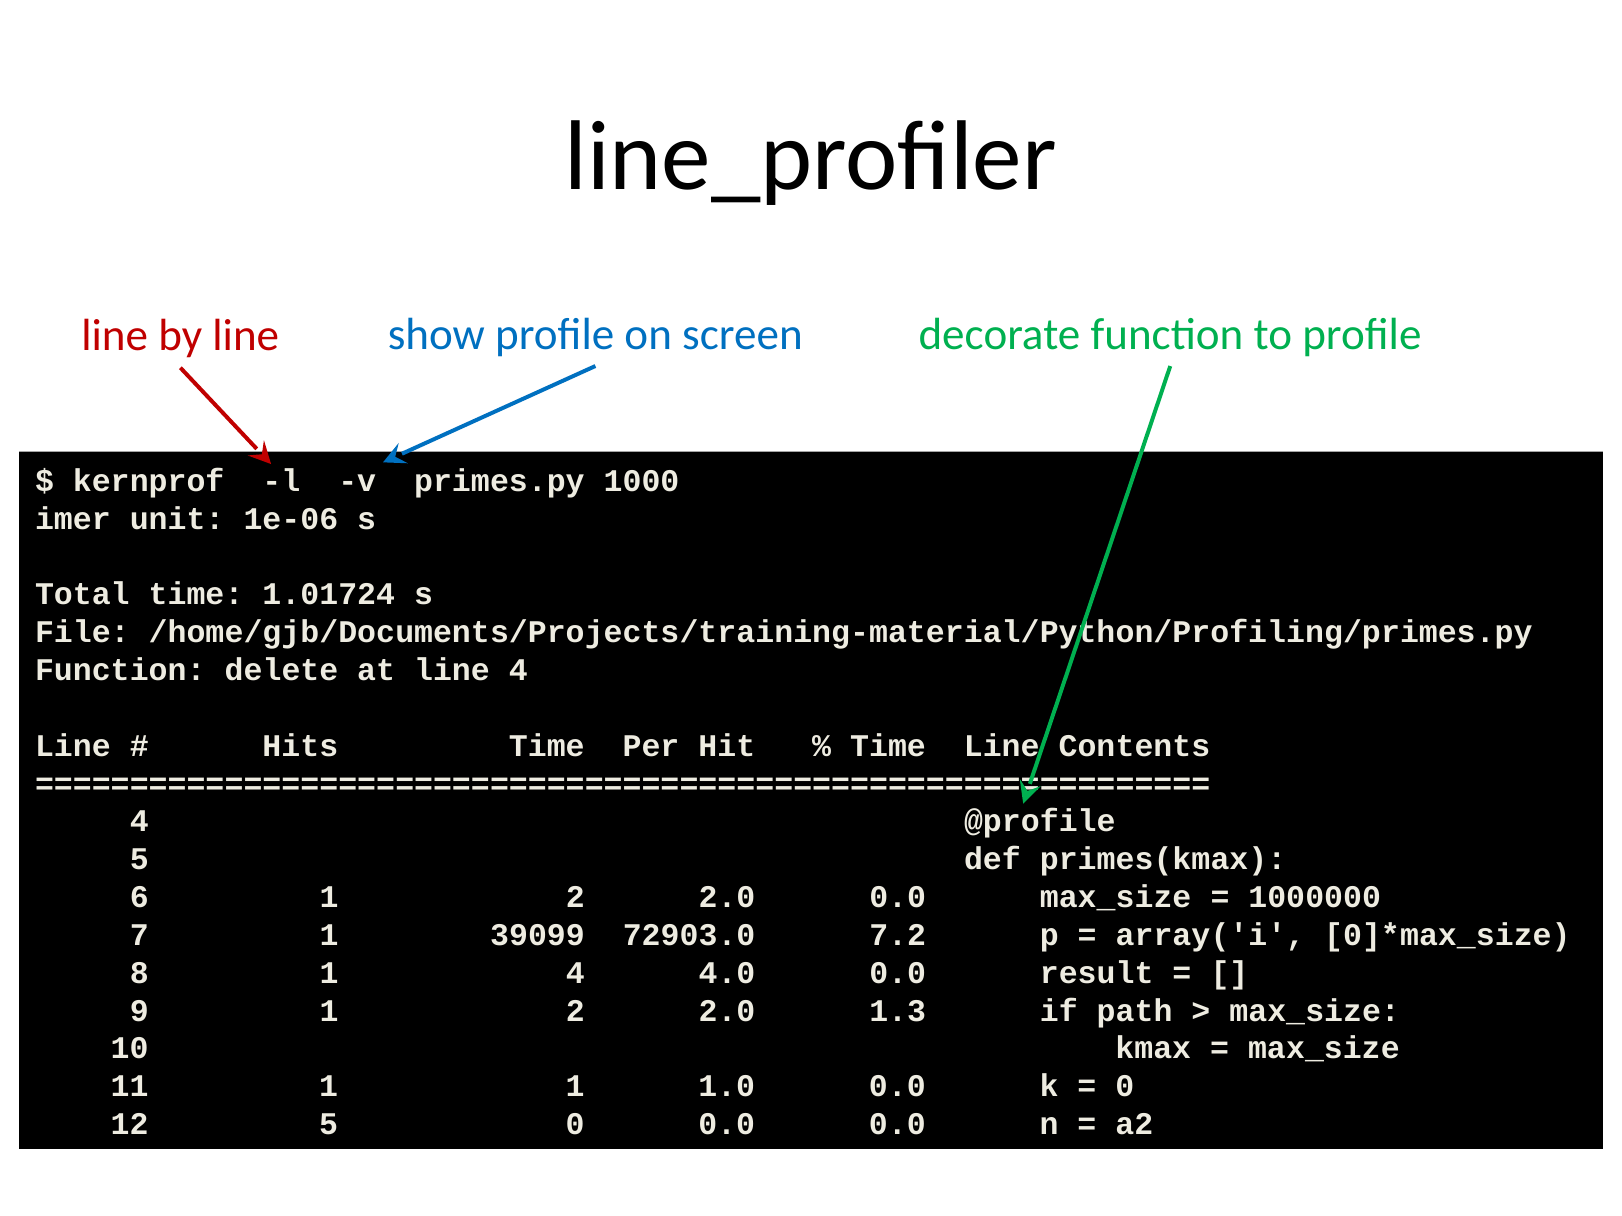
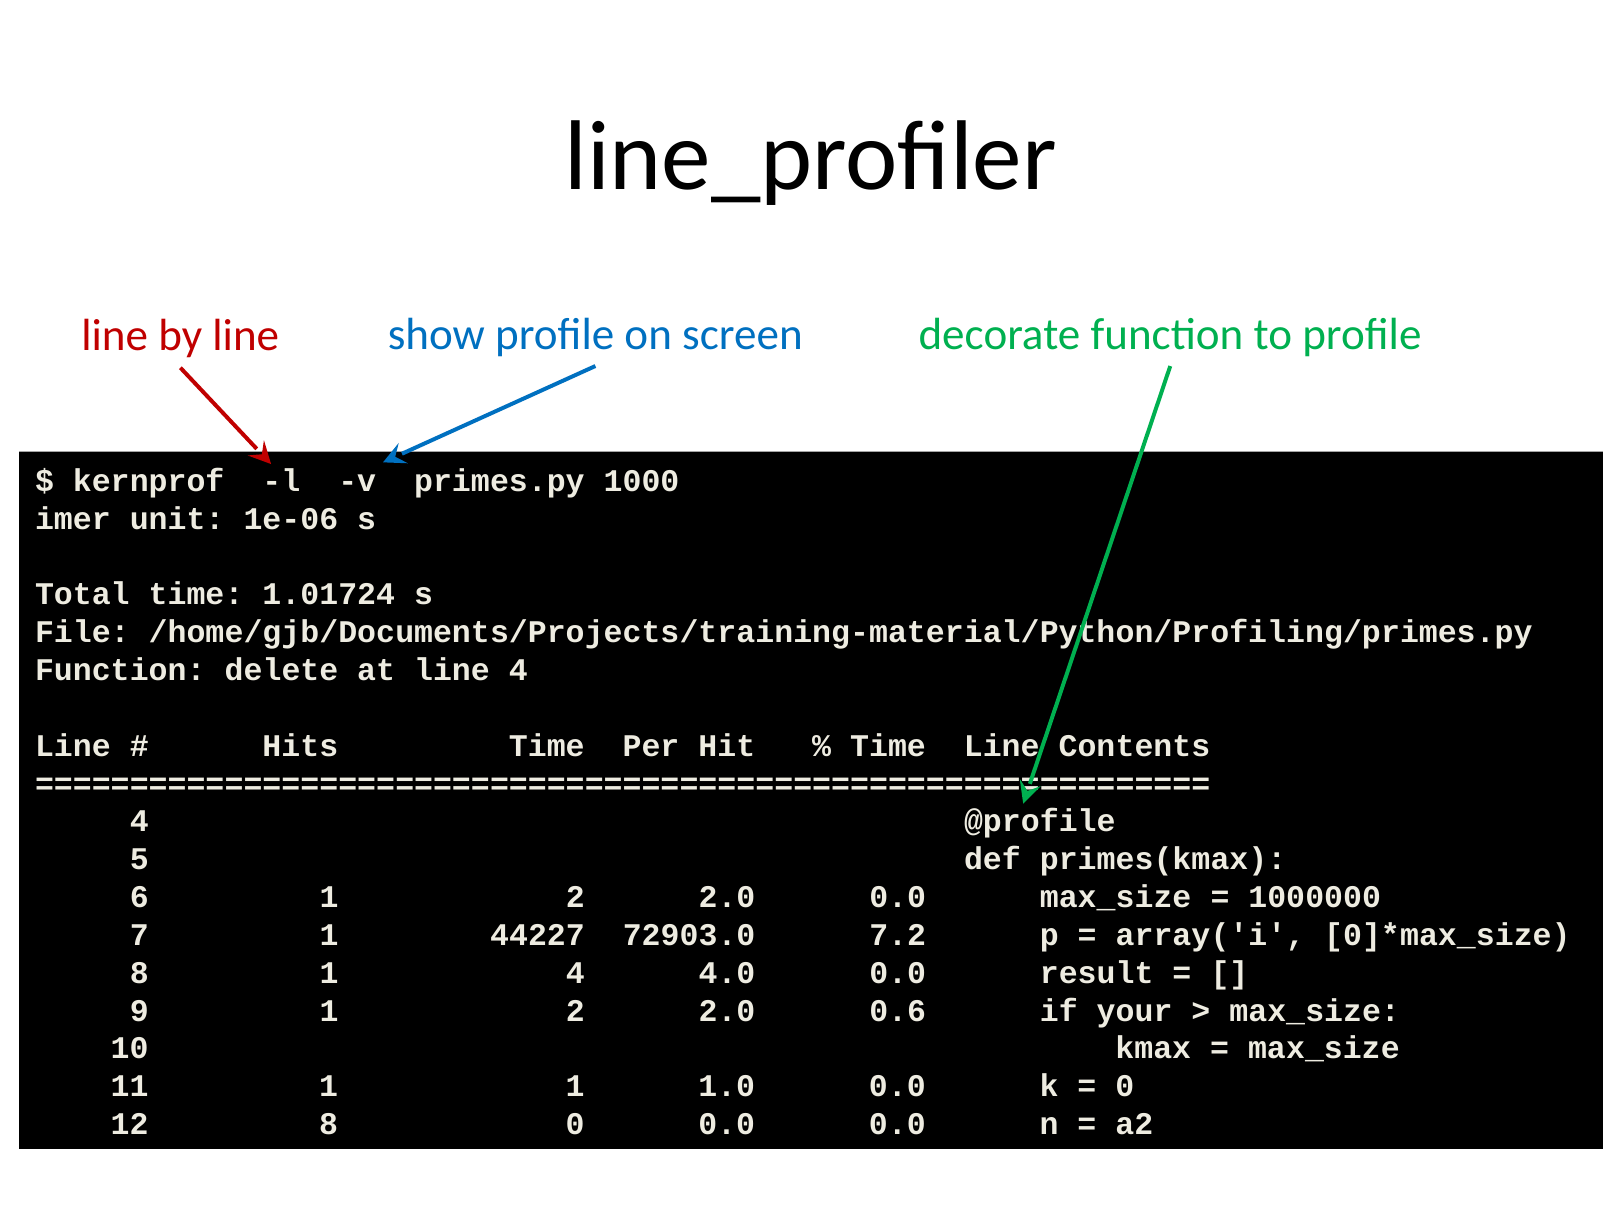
39099: 39099 -> 44227 (537, 935)
1.3: 1.3 -> 0.6 (898, 1011)
path: path -> your (1135, 1011)
12 5: 5 -> 8 (329, 1125)
